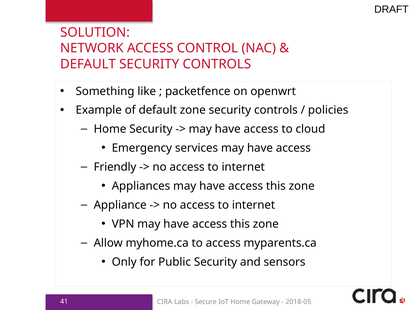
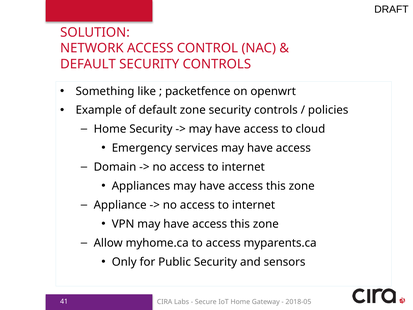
Friendly: Friendly -> Domain (115, 167)
